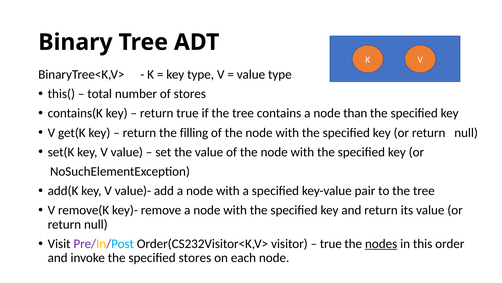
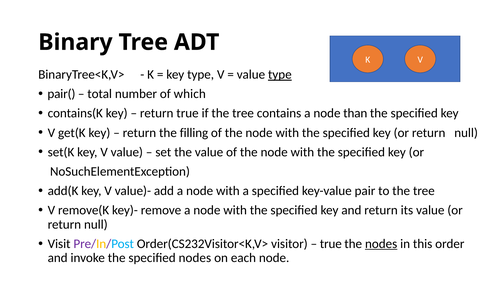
type underline: none -> present (280, 74)
this(: this( -> pair( (61, 94)
of stores: stores -> which (190, 94)
specified stores: stores -> nodes (195, 257)
